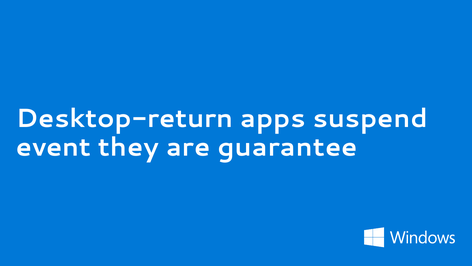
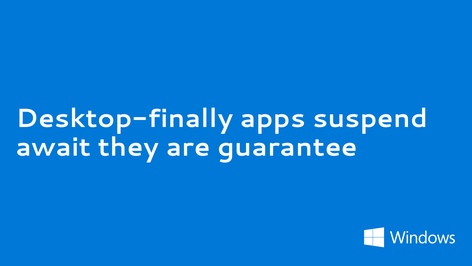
Desktop-return: Desktop-return -> Desktop-finally (124, 118)
event: event -> await (53, 147)
